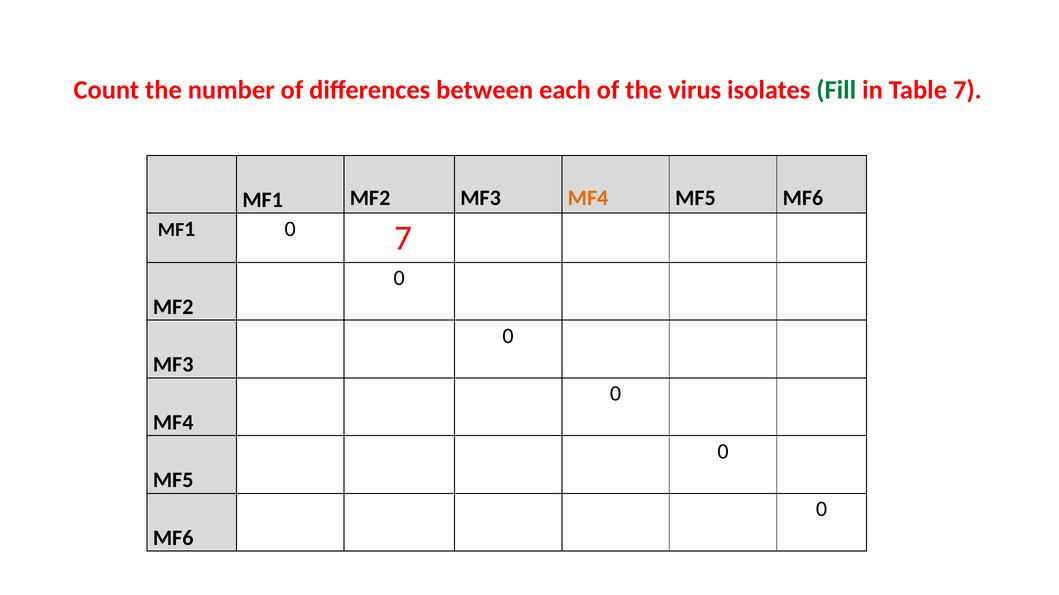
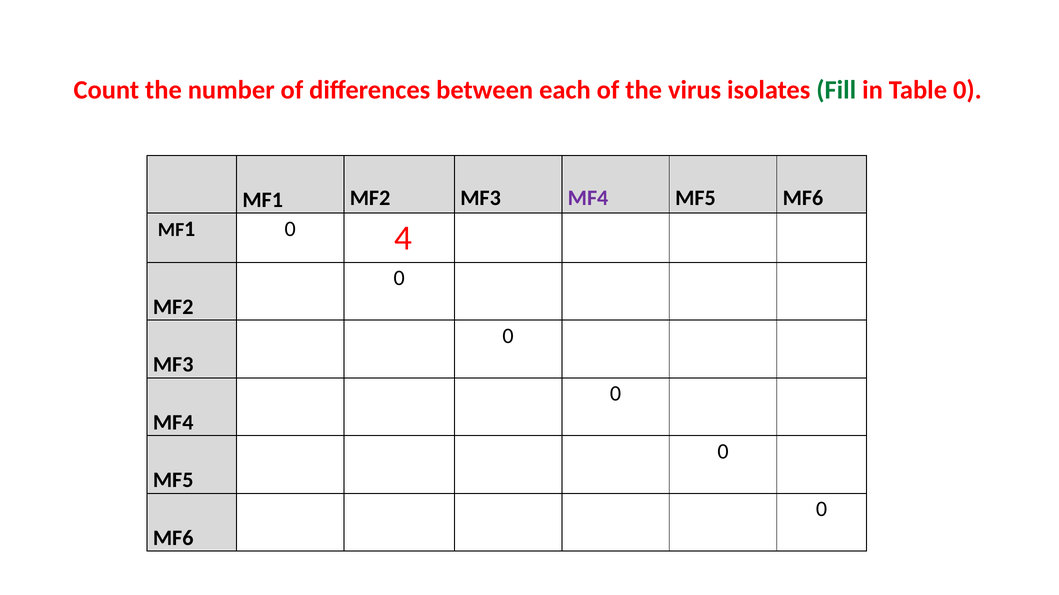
Table 7: 7 -> 0 (967, 90)
MF4 colour: orange -> purple (588, 198)
0 7: 7 -> 4 (403, 238)
